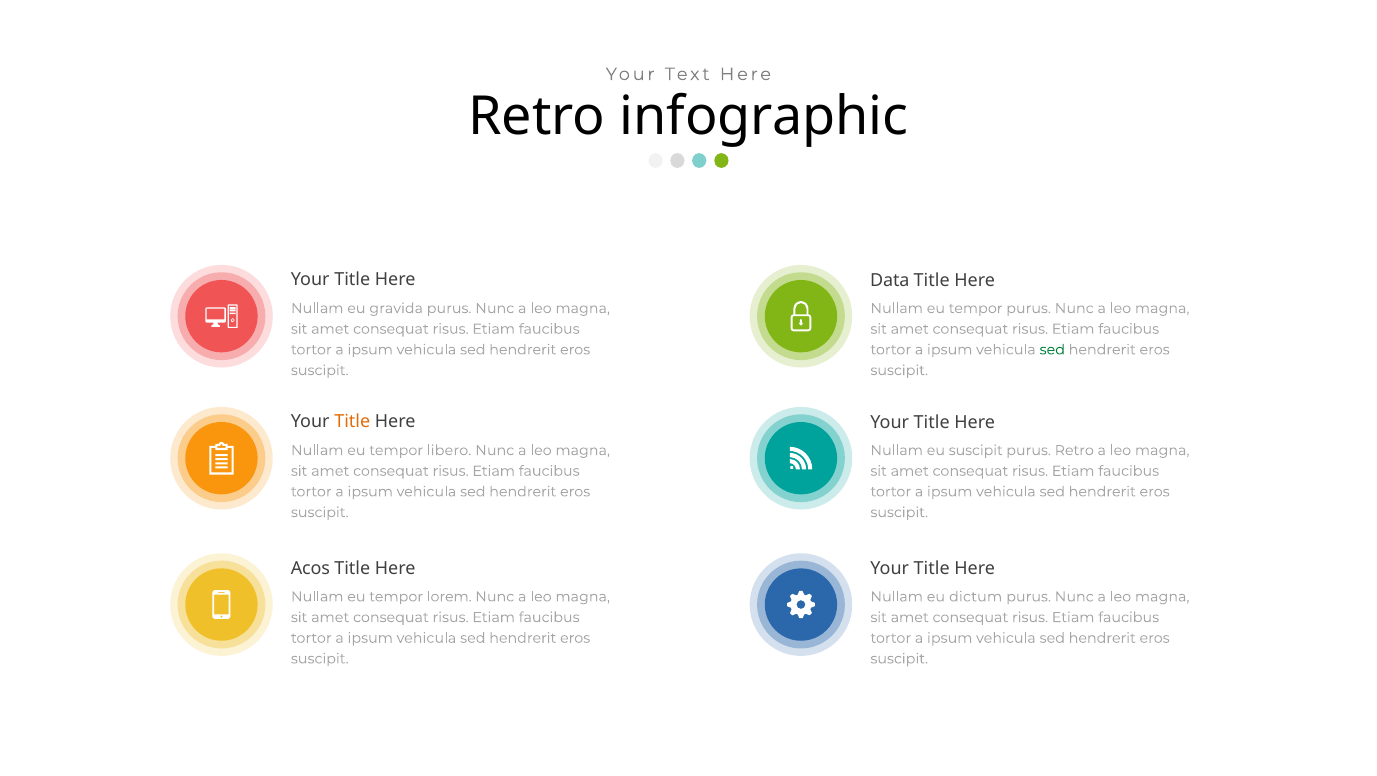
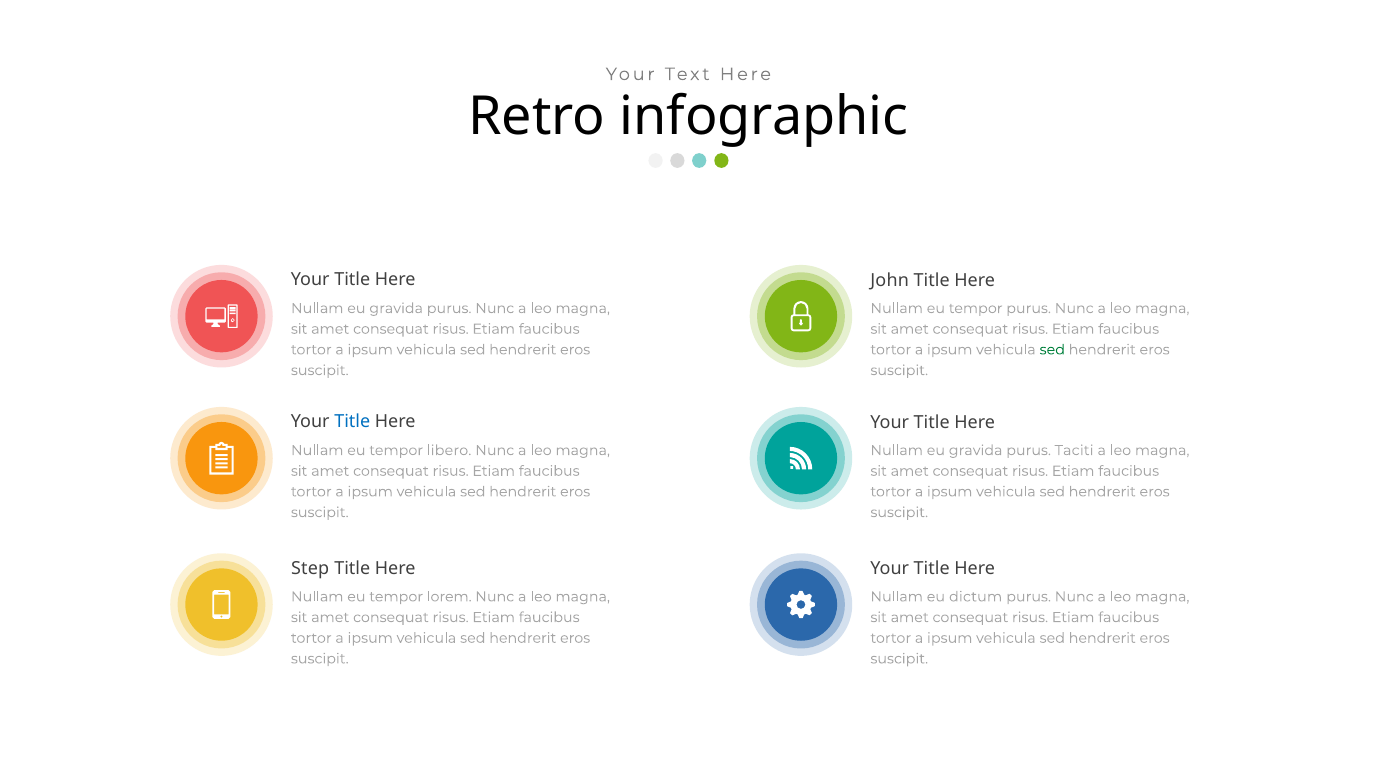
Data: Data -> John (890, 280)
Title colour: orange -> blue (352, 422)
suscipit: suscipit -> gravida (976, 450)
purus Retro: Retro -> Taciti (1074, 450)
Acos: Acos -> Step (310, 568)
